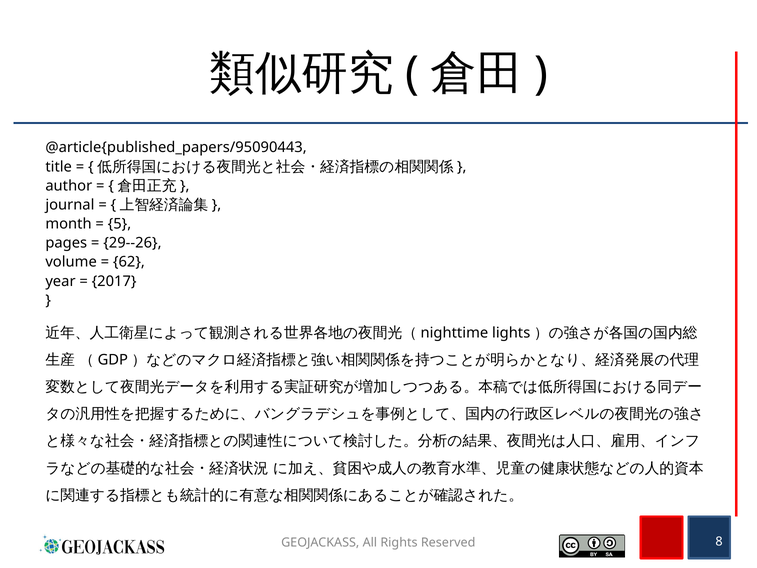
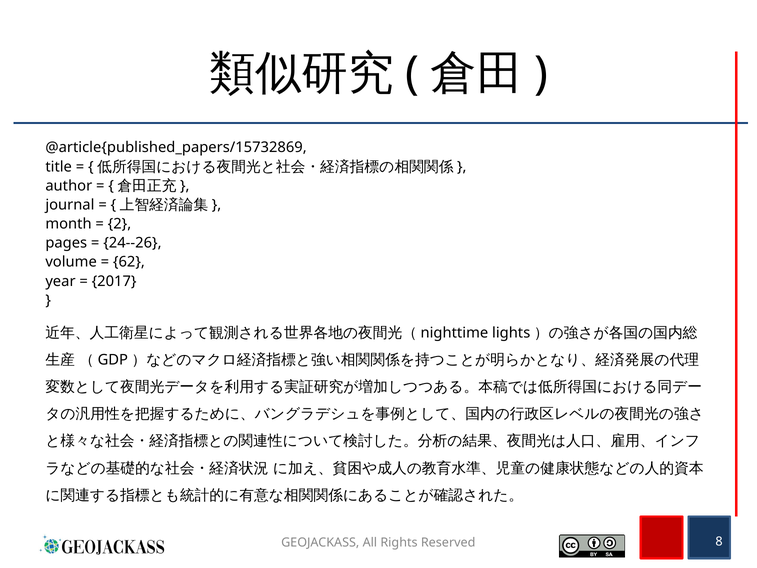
@article{published_papers/95090443: @article{published_papers/95090443 -> @article{published_papers/15732869 (176, 148)
5: 5 -> 2 (120, 224)
29--26: 29--26 -> 24--26 (132, 243)
